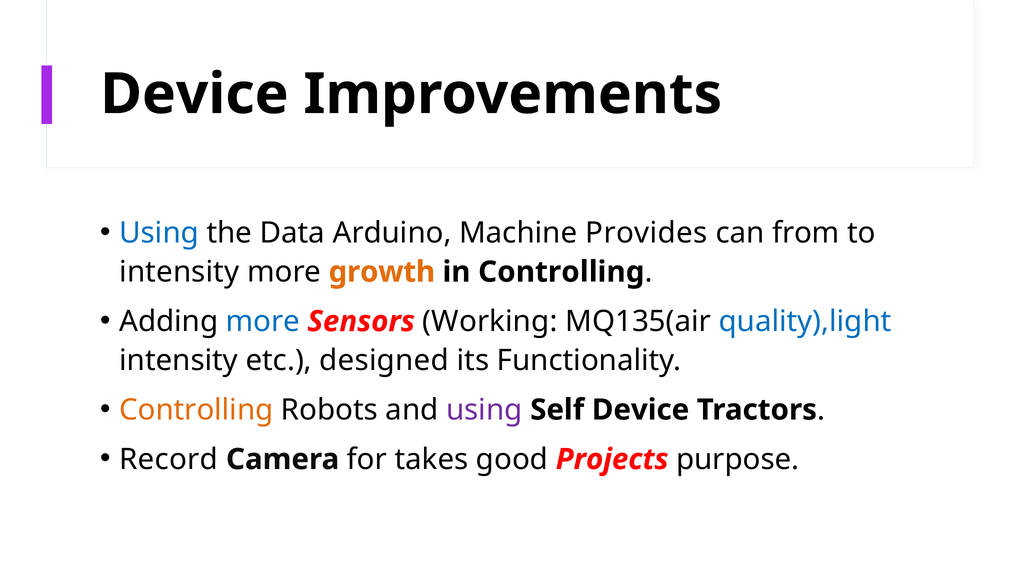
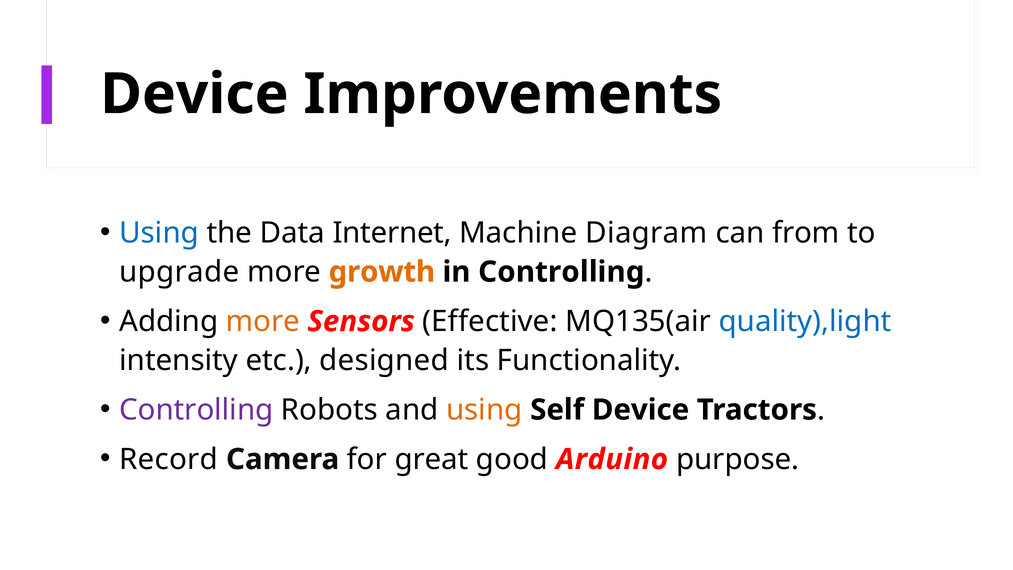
Arduino: Arduino -> Internet (392, 233)
Provides: Provides -> Diagram (646, 233)
intensity: intensity -> upgrade (179, 272)
more colour: blue -> orange (263, 321)
Working: Working -> Effective (490, 321)
Controlling colour: orange -> purple (196, 410)
using colour: purple -> orange (484, 410)
takes: takes -> great (432, 459)
Projects: Projects -> Arduino (612, 459)
